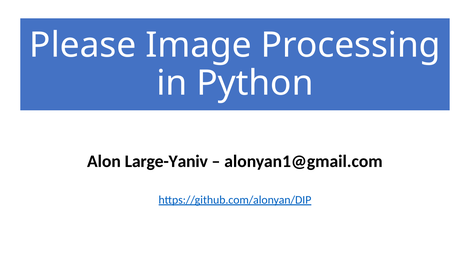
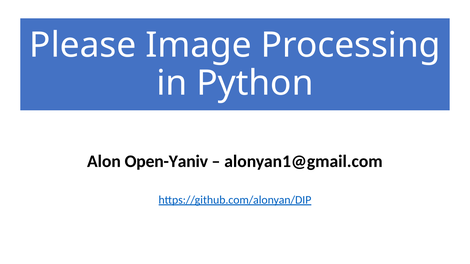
Large-Yaniv: Large-Yaniv -> Open-Yaniv (166, 162)
